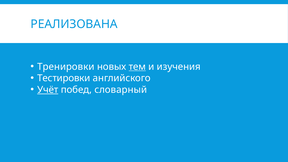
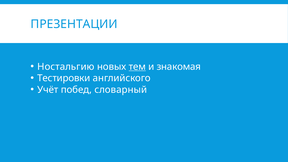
РЕАЛИЗОВАНА: РЕАЛИЗОВАНА -> ПРЕЗЕНТАЦИИ (74, 24)
Тренировки: Тренировки -> Ностальгию (66, 67)
изучения: изучения -> знакомая (179, 67)
Учёт underline: present -> none (48, 90)
